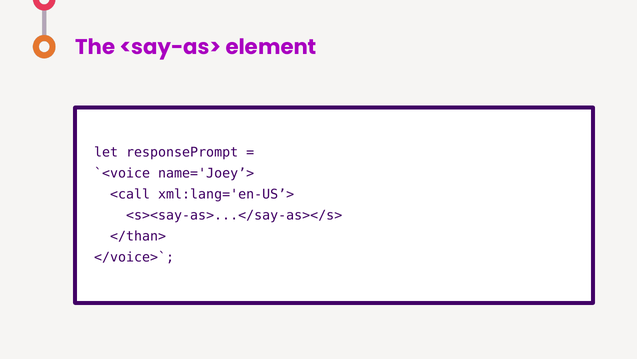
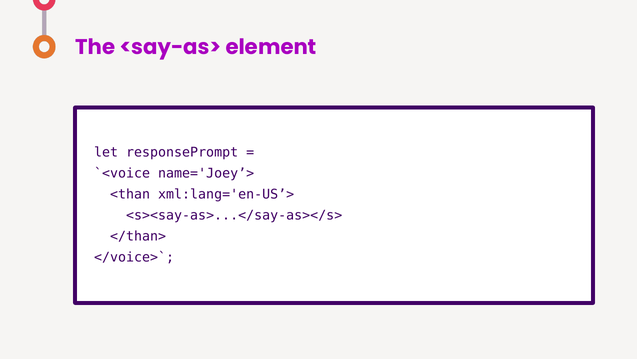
<call: <call -> <than (130, 194)
